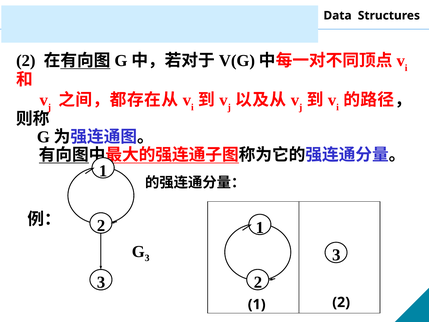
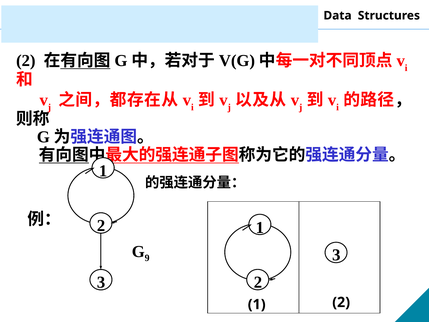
3: 3 -> 9 (147, 258)
